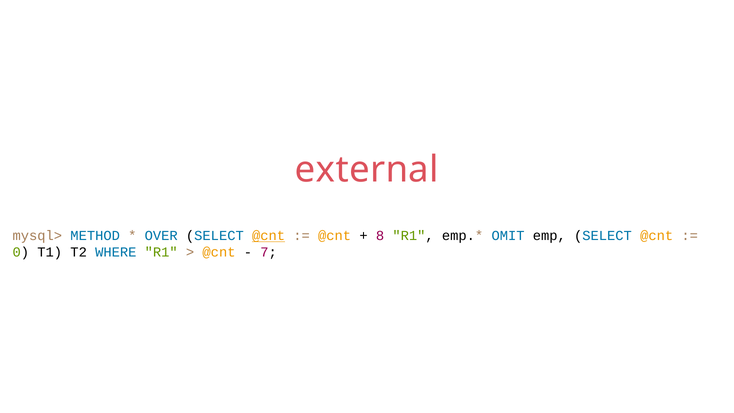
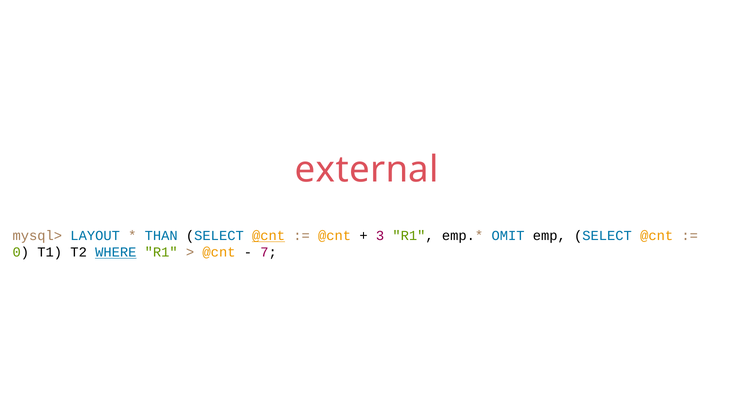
METHOD: METHOD -> LAYOUT (95, 236)
OVER: OVER -> THAN (161, 236)
8: 8 -> 3 (380, 236)
WHERE underline: none -> present (116, 252)
